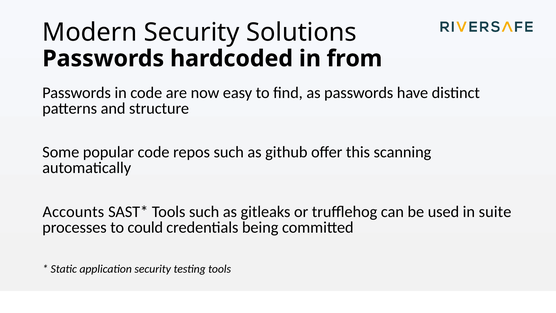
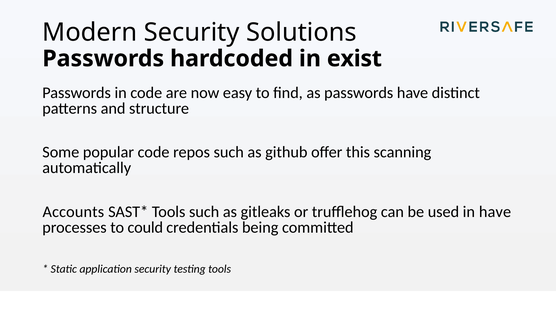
from: from -> exist (354, 59)
in suite: suite -> have (495, 212)
